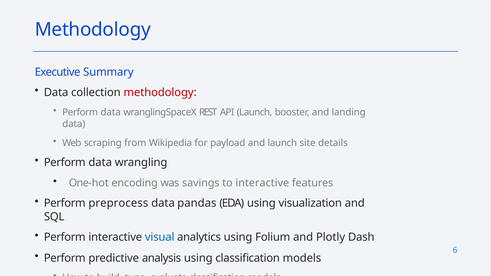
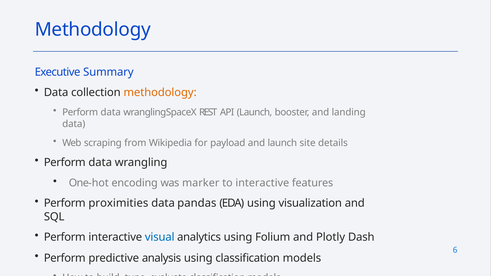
methodology colour: red -> orange (160, 93)
savings: savings -> marker (201, 183)
preprocess: preprocess -> proximities (118, 203)
